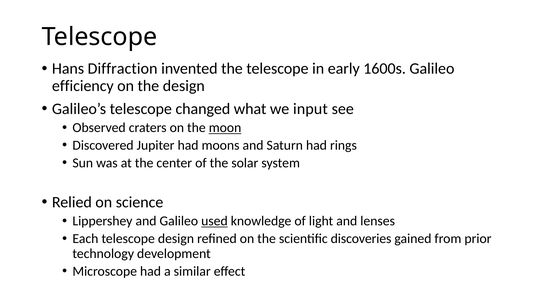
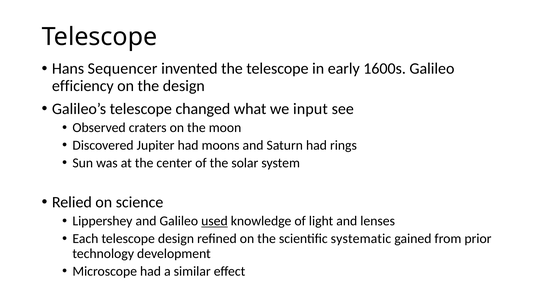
Diffraction: Diffraction -> Sequencer (123, 69)
moon underline: present -> none (225, 128)
discoveries: discoveries -> systematic (361, 239)
